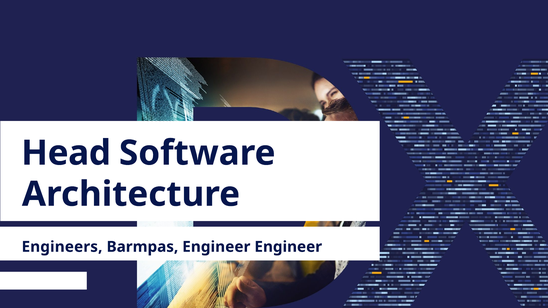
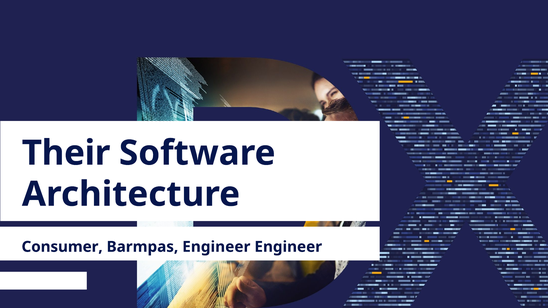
Head: Head -> Their (66, 153)
Engineers: Engineers -> Consumer (62, 247)
